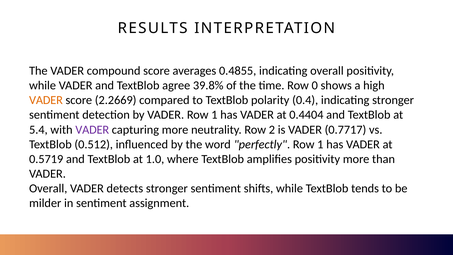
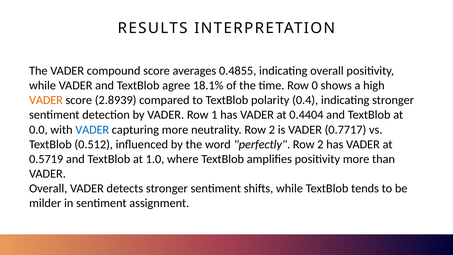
39.8%: 39.8% -> 18.1% (208, 85)
2.2669: 2.2669 -> 2.8939 (116, 100)
5.4: 5.4 -> 0.0 (38, 130)
VADER colour: purple -> blue (92, 130)
perfectly Row 1: 1 -> 2 (320, 144)
